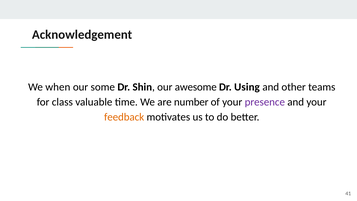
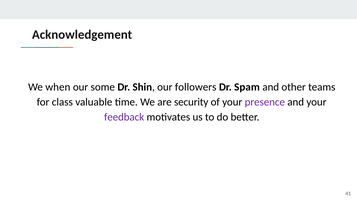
awesome: awesome -> followers (196, 87)
Using: Using -> Spam (247, 87)
number: number -> security (191, 102)
feedback colour: orange -> purple (124, 117)
